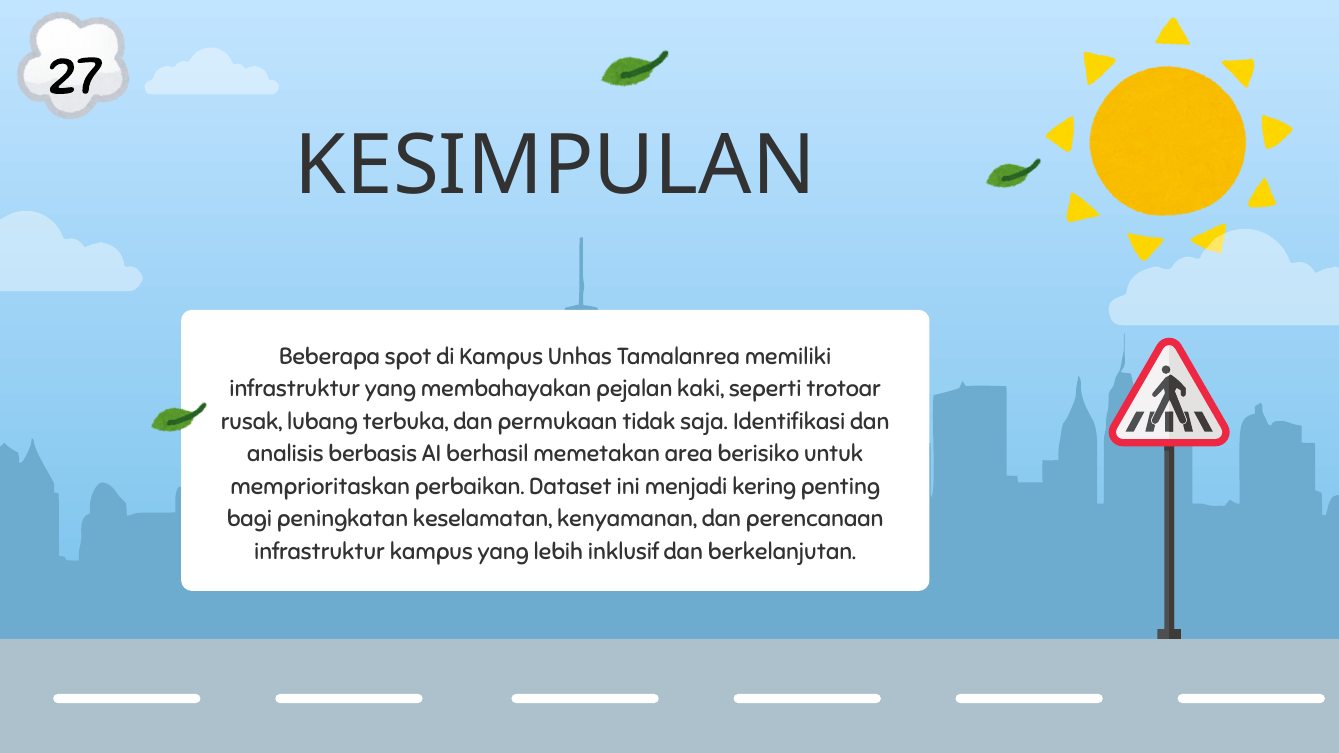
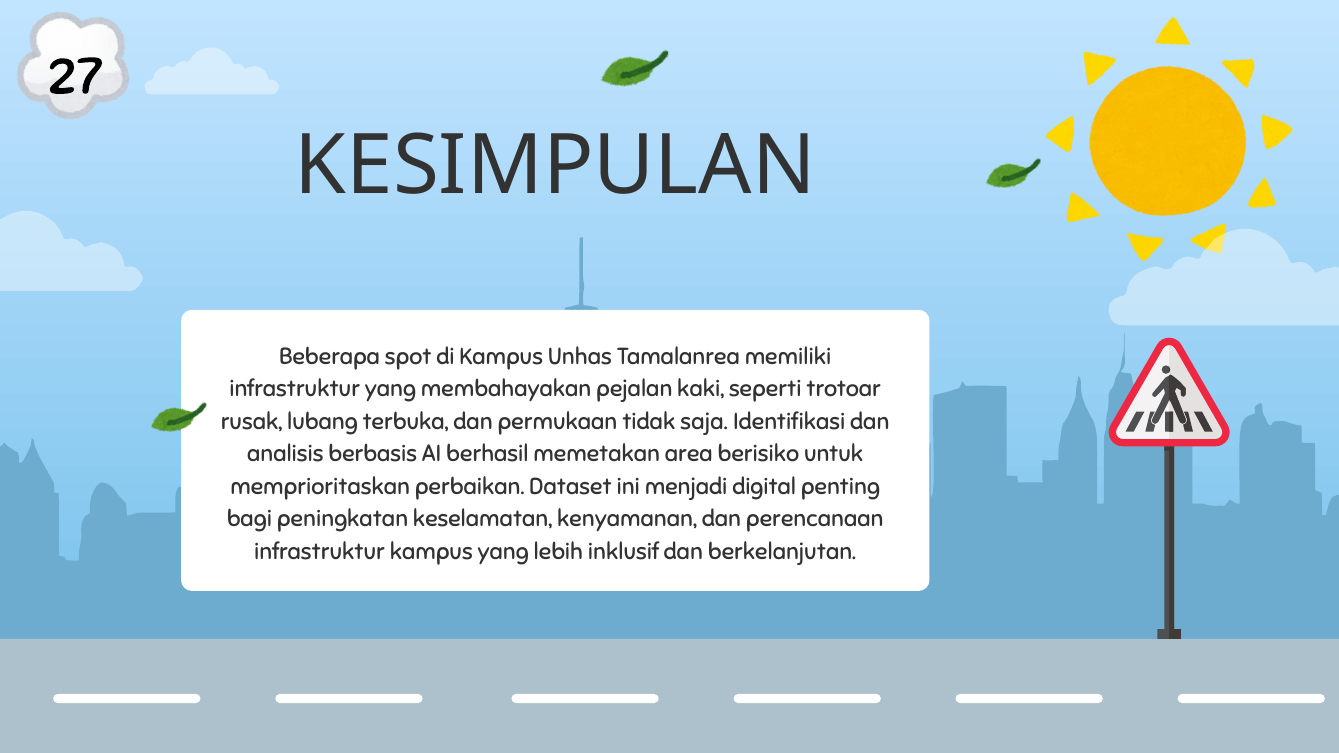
kering: kering -> digital (764, 487)
